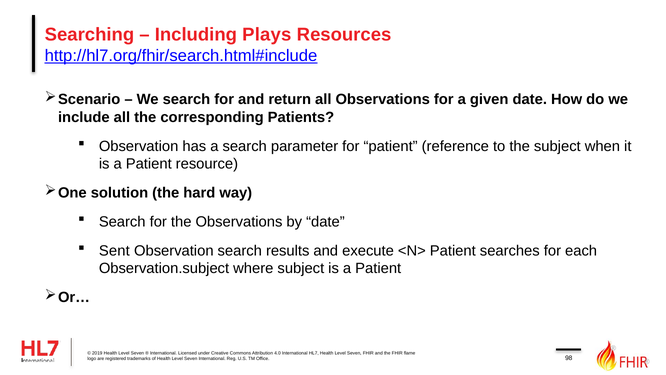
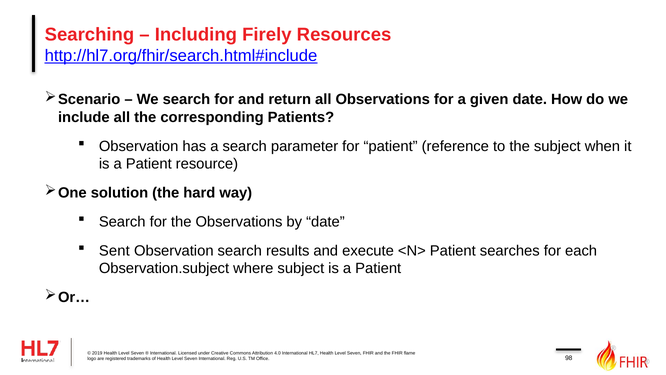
Plays: Plays -> Firely (267, 35)
